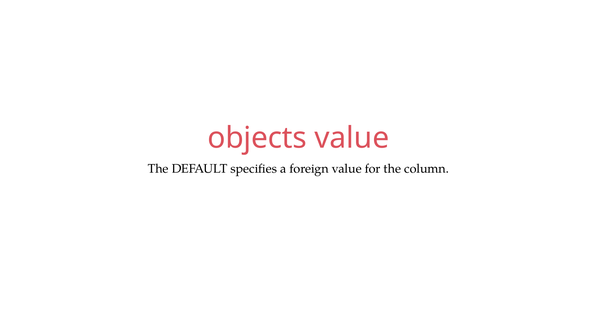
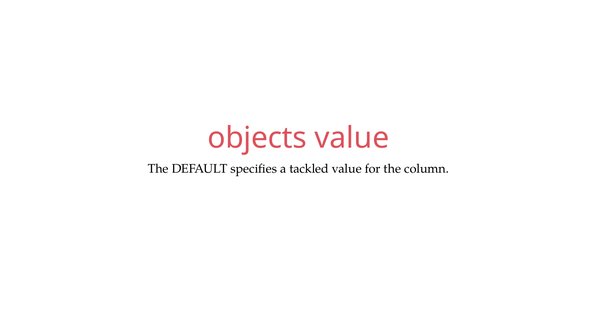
foreign: foreign -> tackled (309, 169)
